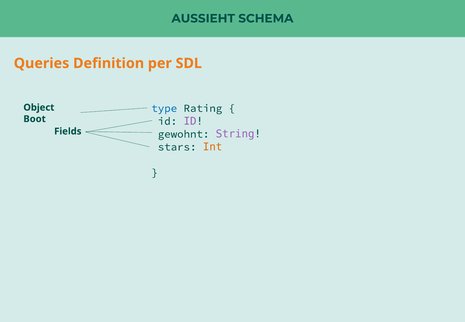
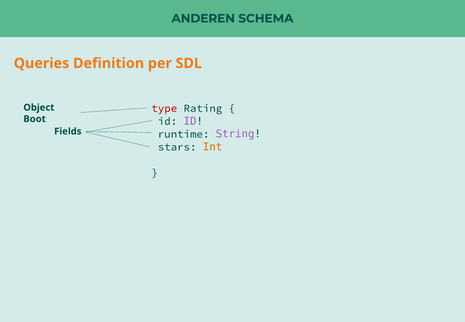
AUSSIEHT: AUSSIEHT -> ANDEREN (203, 18)
type colour: blue -> red (164, 108)
gewohnt: gewohnt -> runtime (184, 134)
